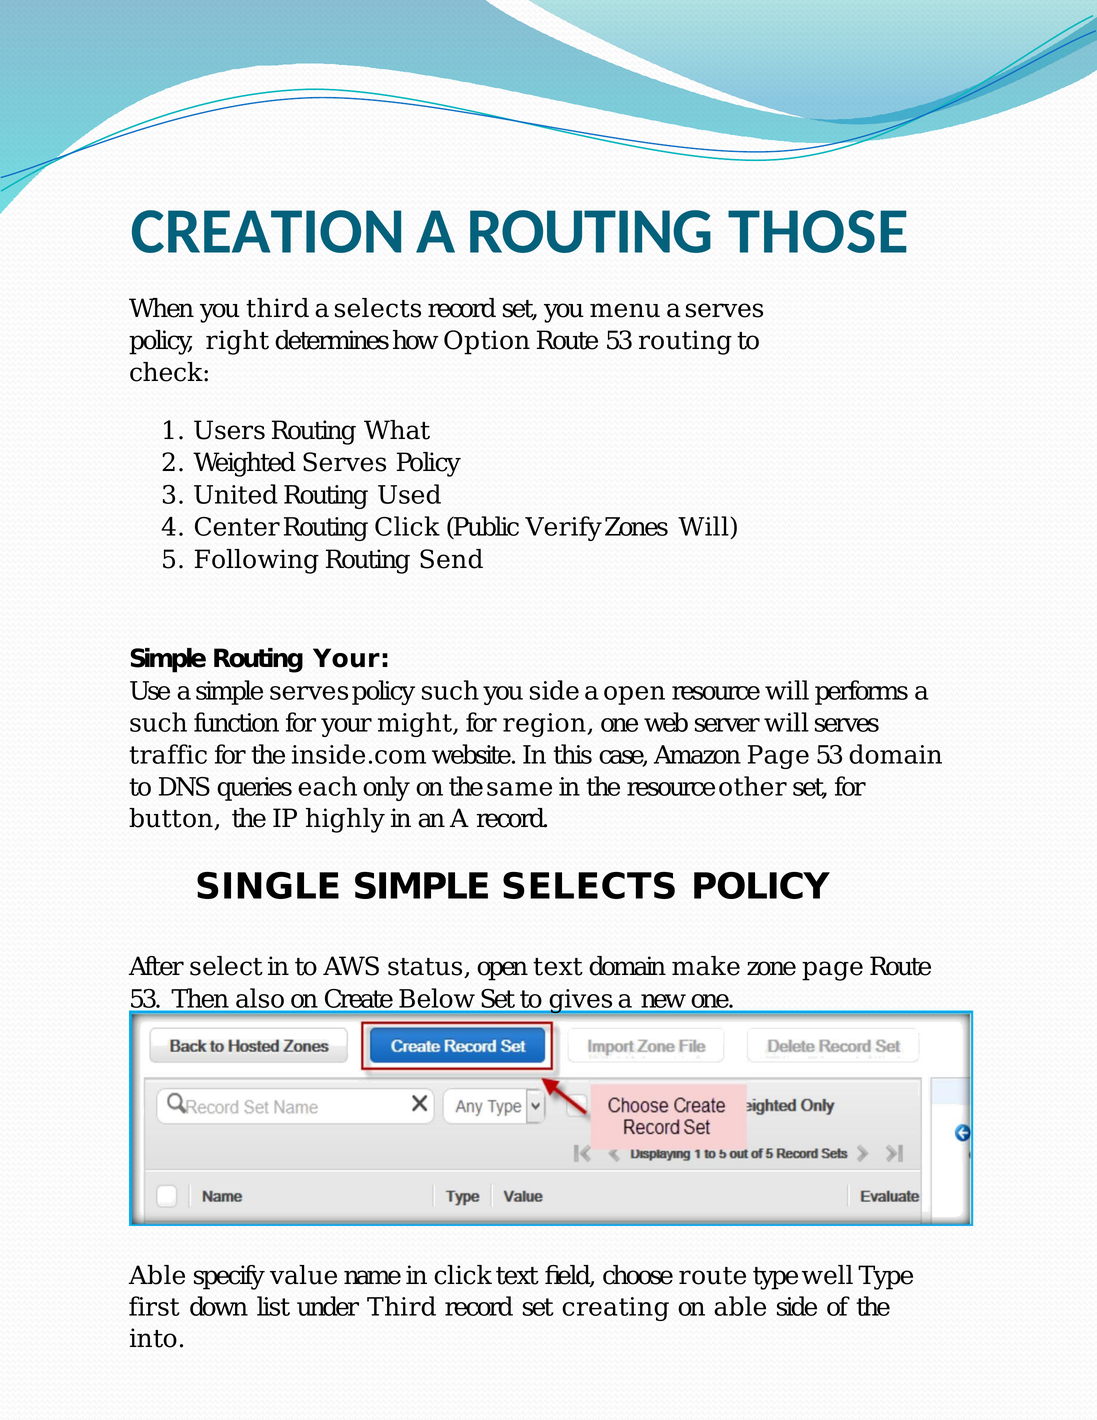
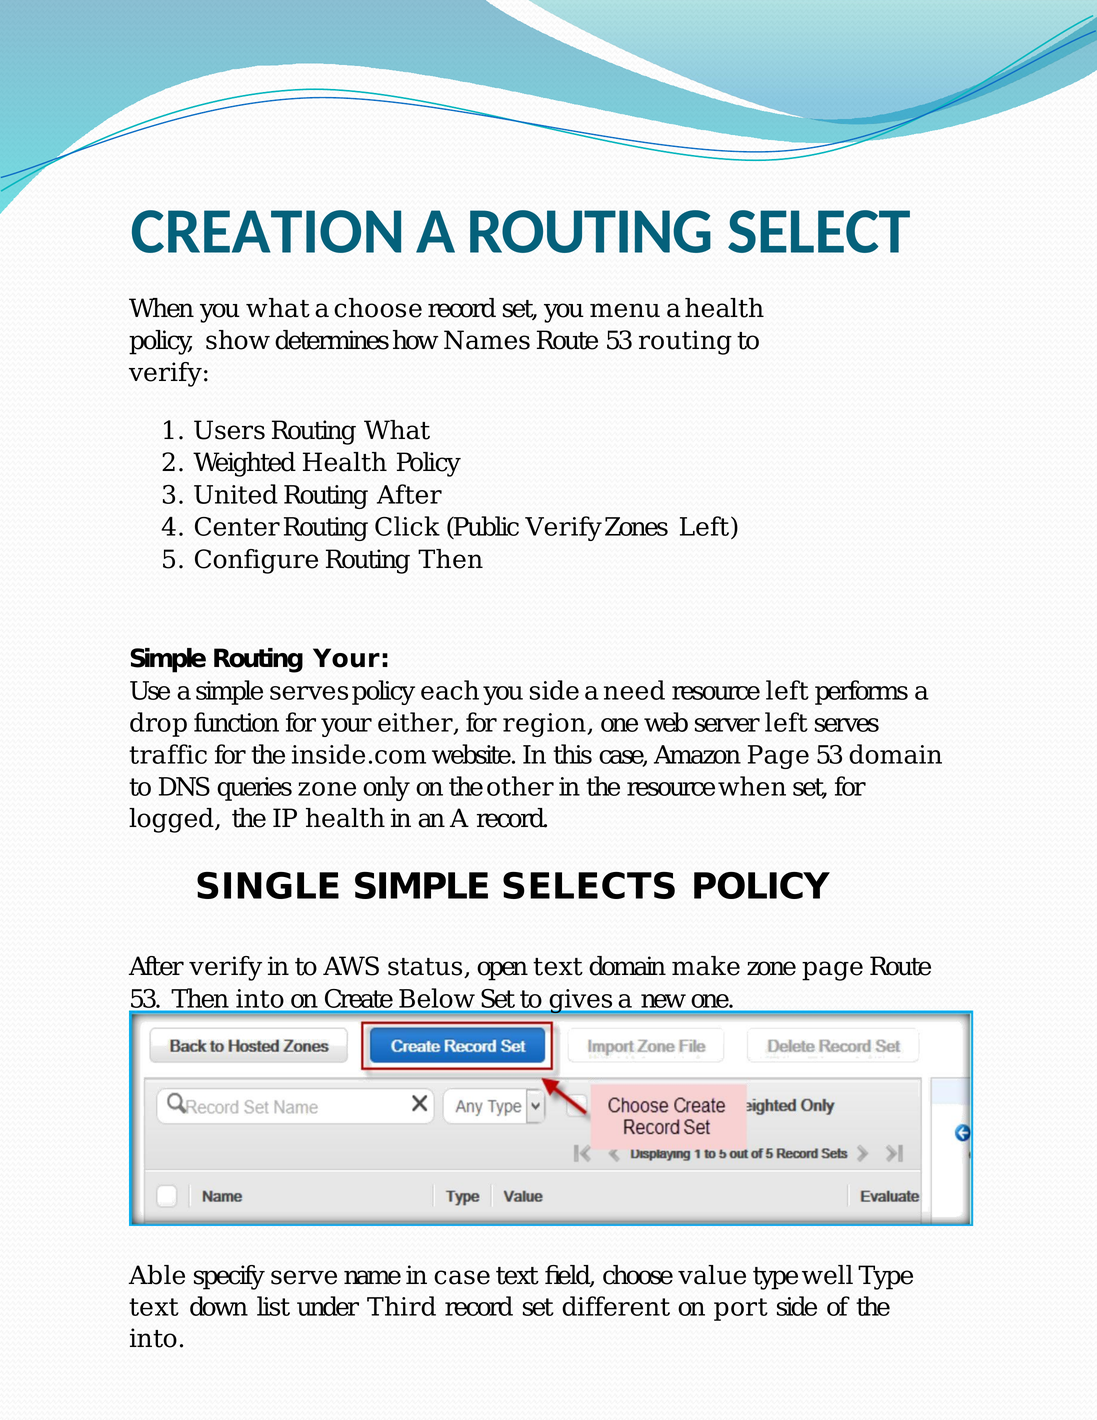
THOSE: THOSE -> SELECT (819, 232)
you third: third -> what (278, 309)
a selects: selects -> choose (378, 309)
a serves: serves -> health (725, 309)
right: right -> show (238, 341)
Option: Option -> Names (487, 341)
check: check -> verify (170, 373)
Weighted Serves: Serves -> Health (345, 463)
Routing Used: Used -> After (409, 495)
Zones Will: Will -> Left (709, 528)
Following: Following -> Configure (257, 560)
Routing Send: Send -> Then (451, 560)
policy such: such -> each (450, 691)
a open: open -> need (635, 691)
resource will: will -> left (787, 691)
such: such -> drop (159, 723)
might: might -> either (419, 723)
server will: will -> left (786, 723)
queries each: each -> zone (328, 787)
same: same -> other (520, 787)
resource other: other -> when (753, 787)
button: button -> logged (176, 819)
IP highly: highly -> health (345, 819)
After select: select -> verify (226, 967)
Then also: also -> into (260, 999)
value: value -> serve (304, 1276)
in click: click -> case (463, 1276)
choose route: route -> value (713, 1276)
first: first -> text (154, 1307)
creating: creating -> different (616, 1307)
on able: able -> port (741, 1307)
